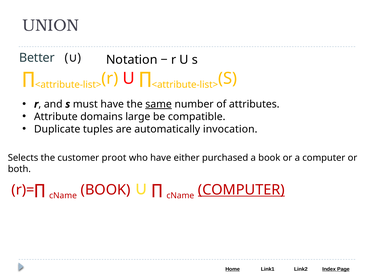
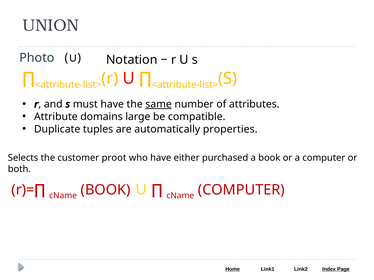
Better: Better -> Photo (37, 58)
invocation: invocation -> properties (230, 129)
COMPUTER underline: present -> none (241, 190)
